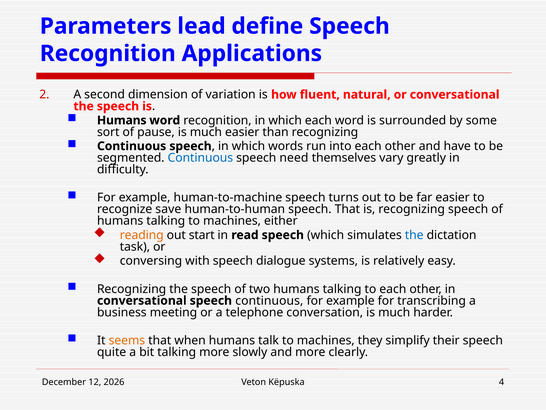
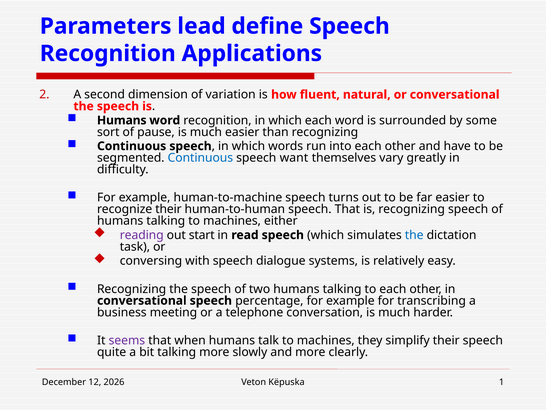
need: need -> want (294, 158)
recognize save: save -> their (168, 209)
reading colour: orange -> purple (142, 235)
speech continuous: continuous -> percentage (269, 300)
seems colour: orange -> purple (127, 340)
4: 4 -> 1 (502, 382)
